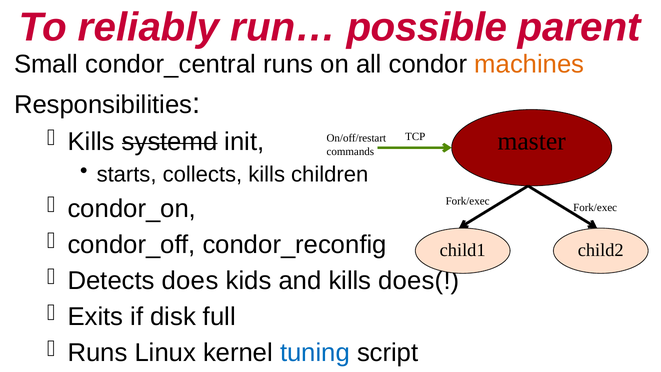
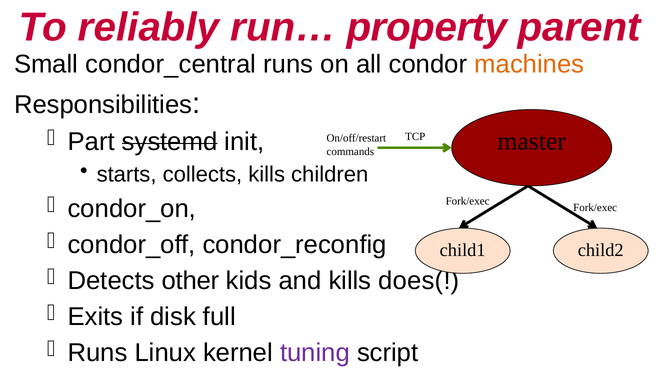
possible: possible -> property (427, 28)
Kills: Kills -> Part (91, 142)
does: does -> other (190, 281)
tuning colour: blue -> purple (315, 353)
